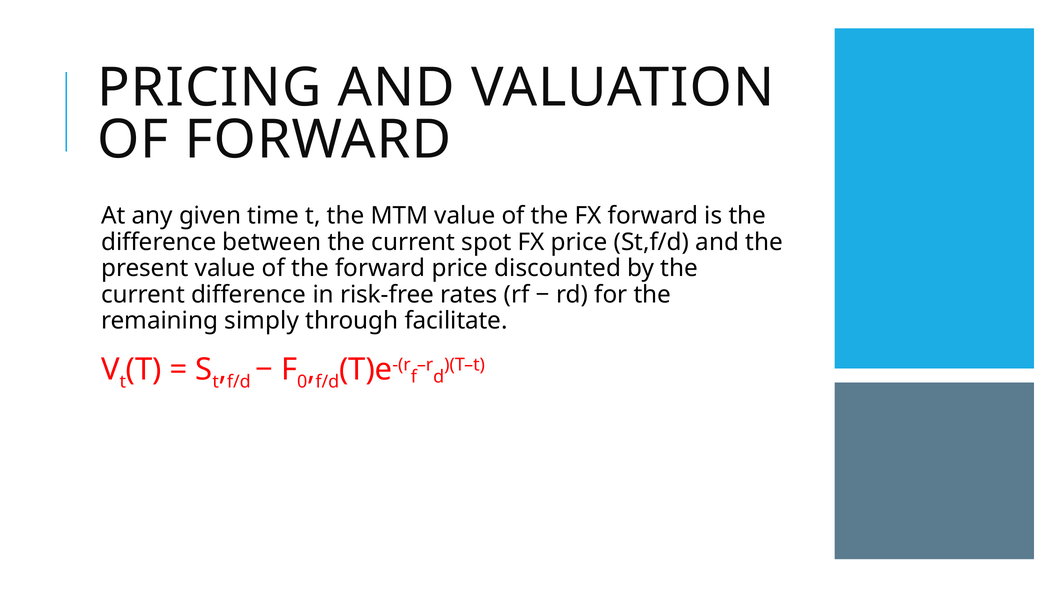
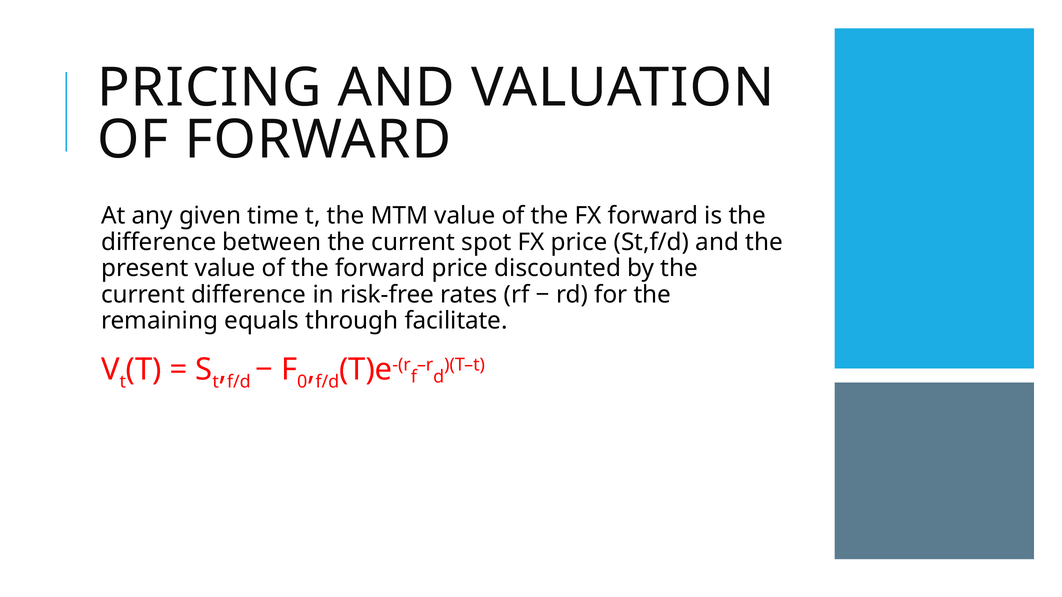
simply: simply -> equals (262, 321)
